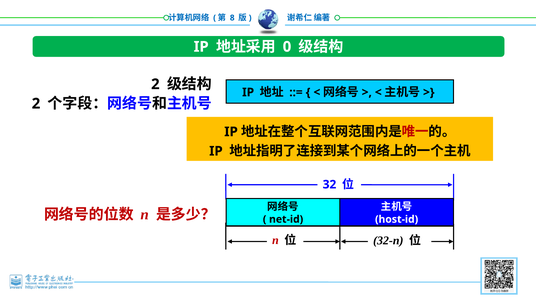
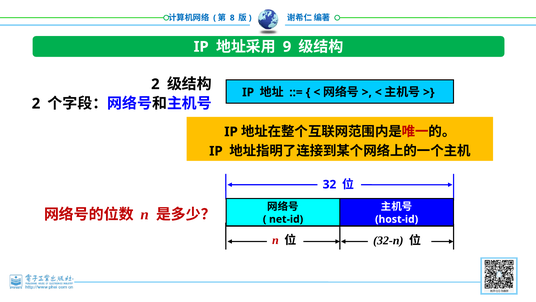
0: 0 -> 9 (287, 47)
